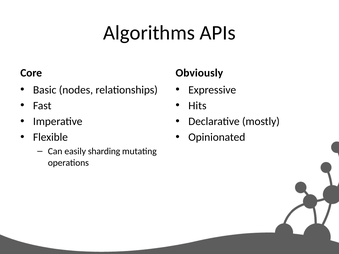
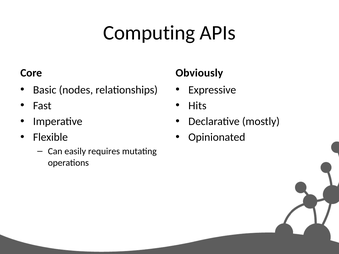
Algorithms: Algorithms -> Computing (149, 33)
sharding: sharding -> requires (104, 152)
